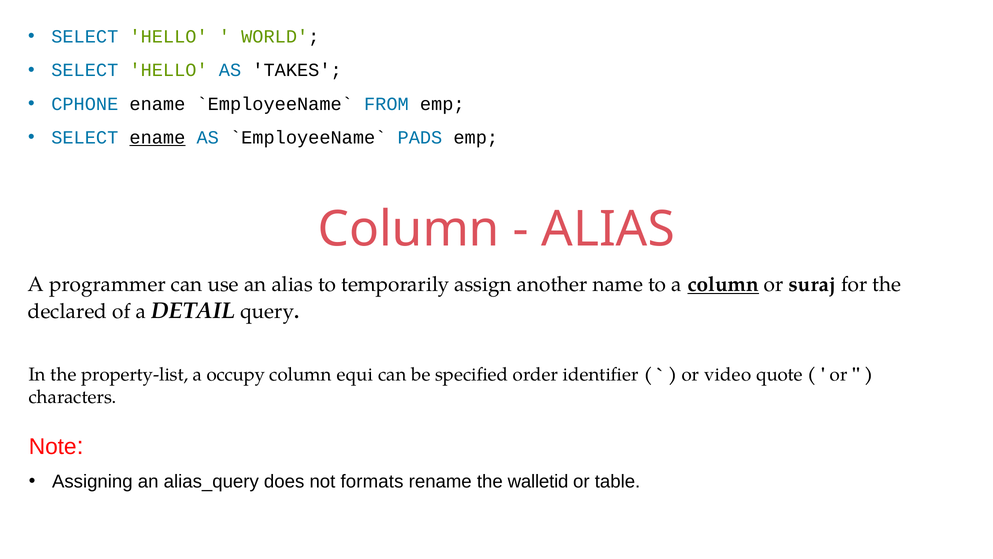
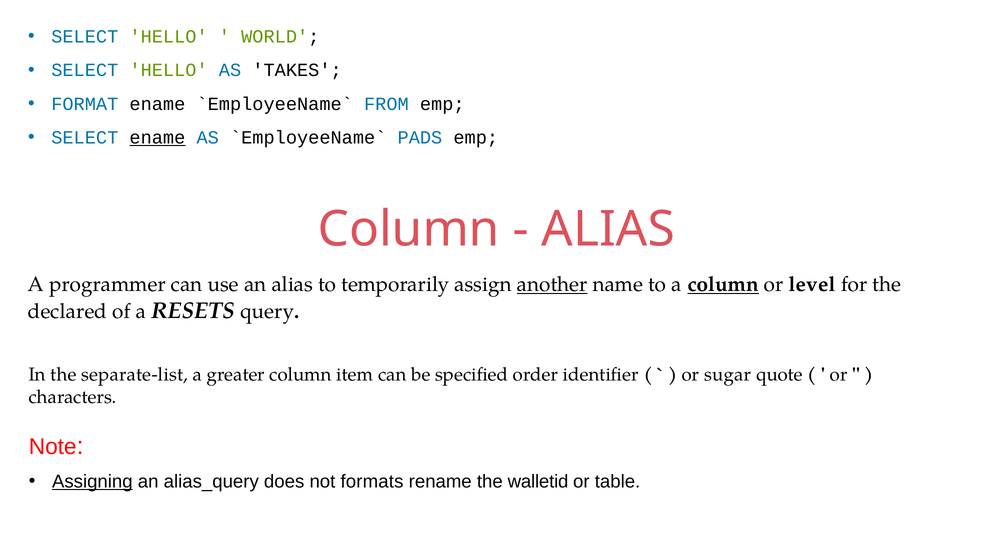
CPHONE: CPHONE -> FORMAT (85, 104)
another underline: none -> present (552, 284)
suraj: suraj -> level (812, 284)
DETAIL: DETAIL -> RESETS (193, 311)
property-list: property-list -> separate-list (135, 375)
occupy: occupy -> greater (236, 375)
equi: equi -> item (355, 375)
video: video -> sugar (728, 375)
Assigning underline: none -> present (92, 481)
